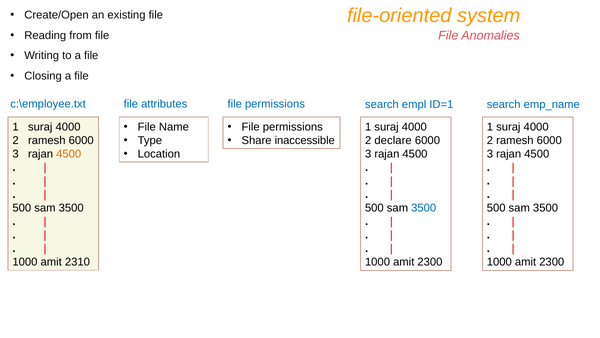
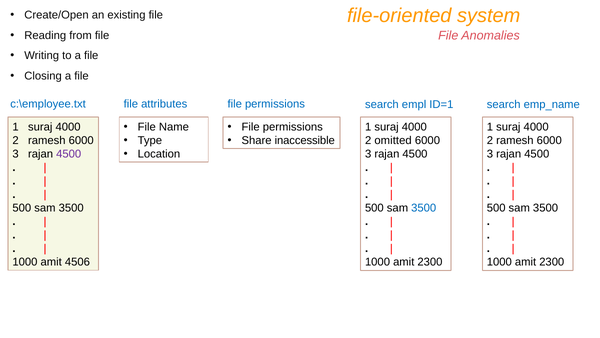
declare: declare -> omitted (393, 140)
4500 colour: orange -> purple (69, 154)
2310: 2310 -> 4506 (77, 262)
